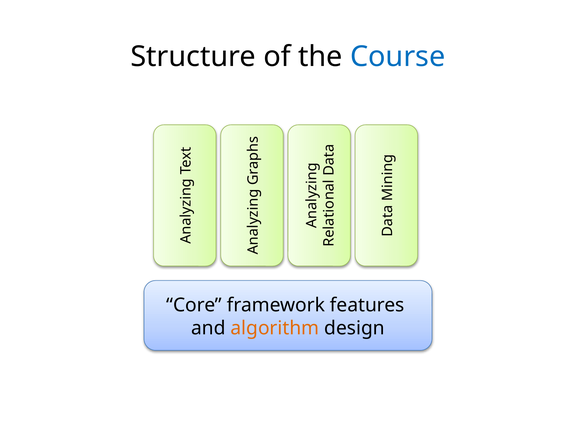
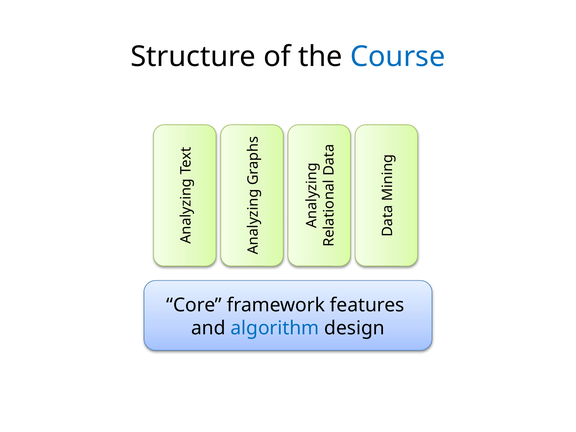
algorithm colour: orange -> blue (275, 328)
